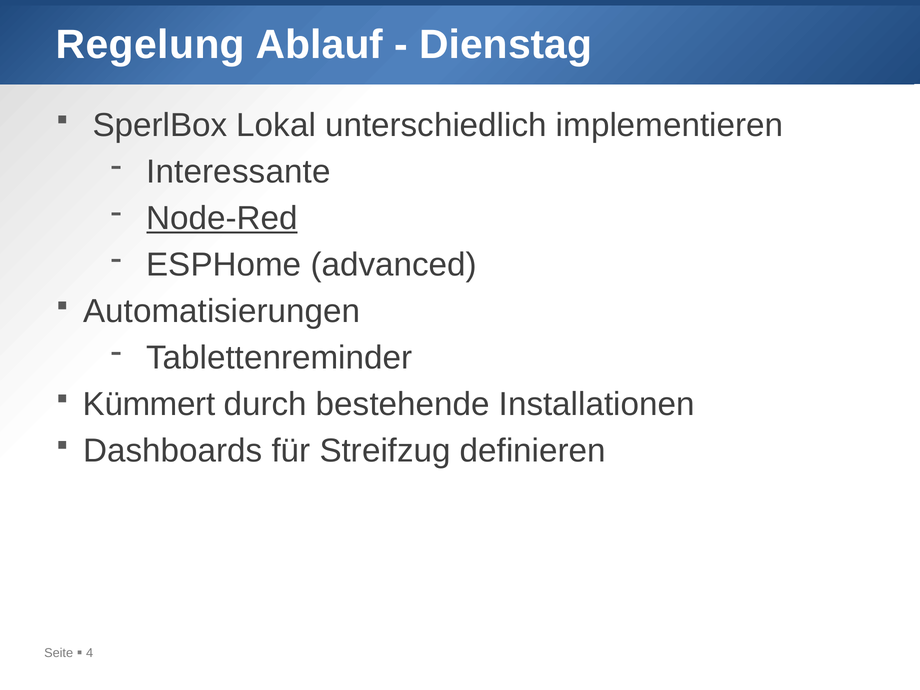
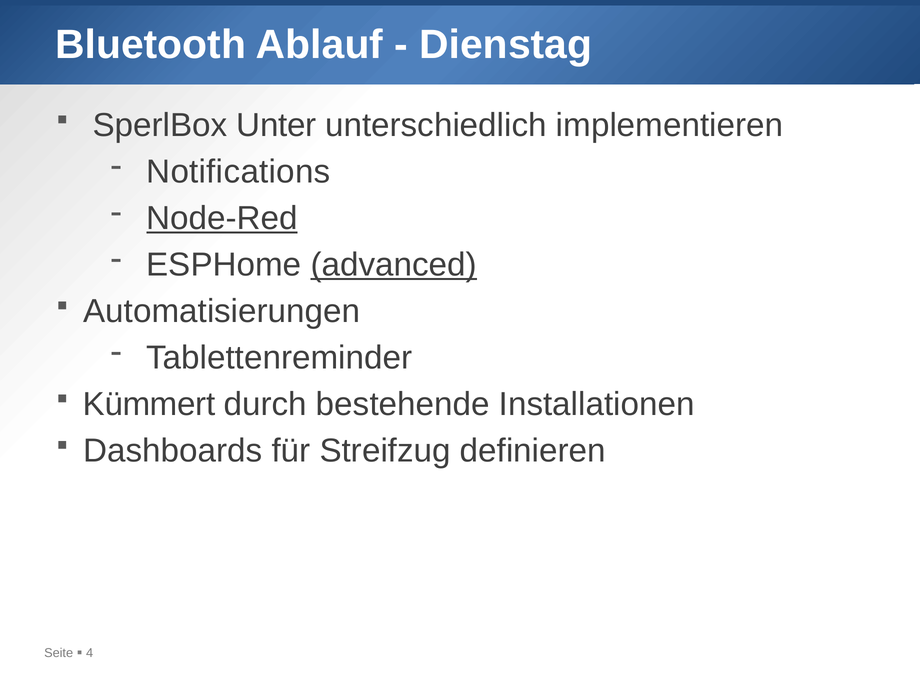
Regelung: Regelung -> Bluetooth (151, 45)
Lokal: Lokal -> Unter (276, 125)
Interessante: Interessante -> Notifications (238, 172)
advanced underline: none -> present (394, 265)
